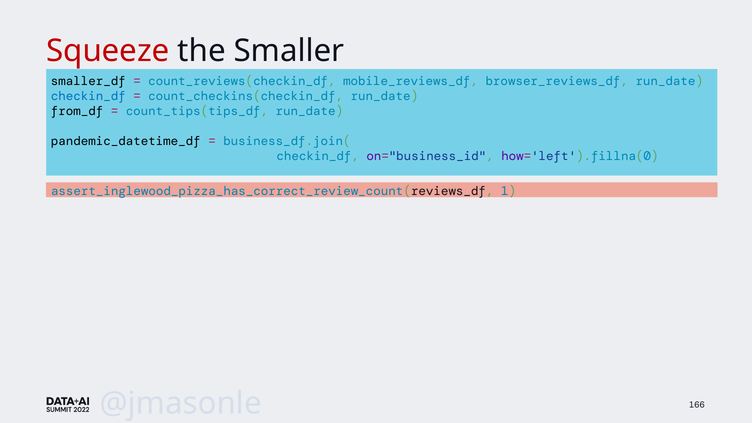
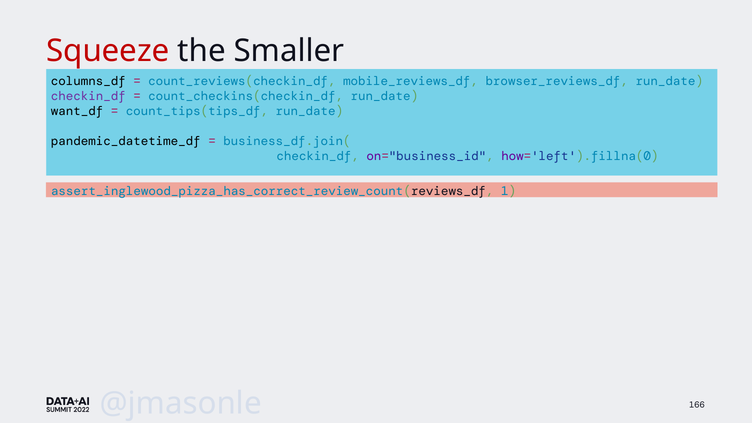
smaller_df: smaller_df -> columns_df (88, 81)
checkin_df colour: blue -> purple (88, 96)
from_df: from_df -> want_df (77, 111)
